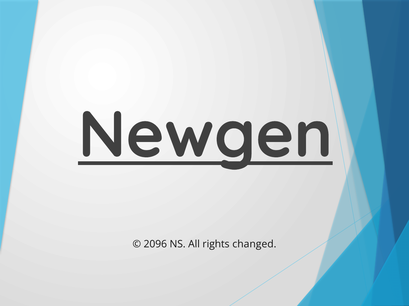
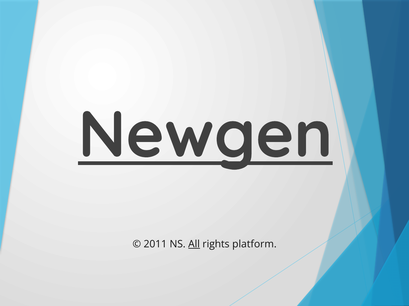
2096: 2096 -> 2011 (155, 245)
All underline: none -> present (194, 245)
changed: changed -> platform (254, 245)
